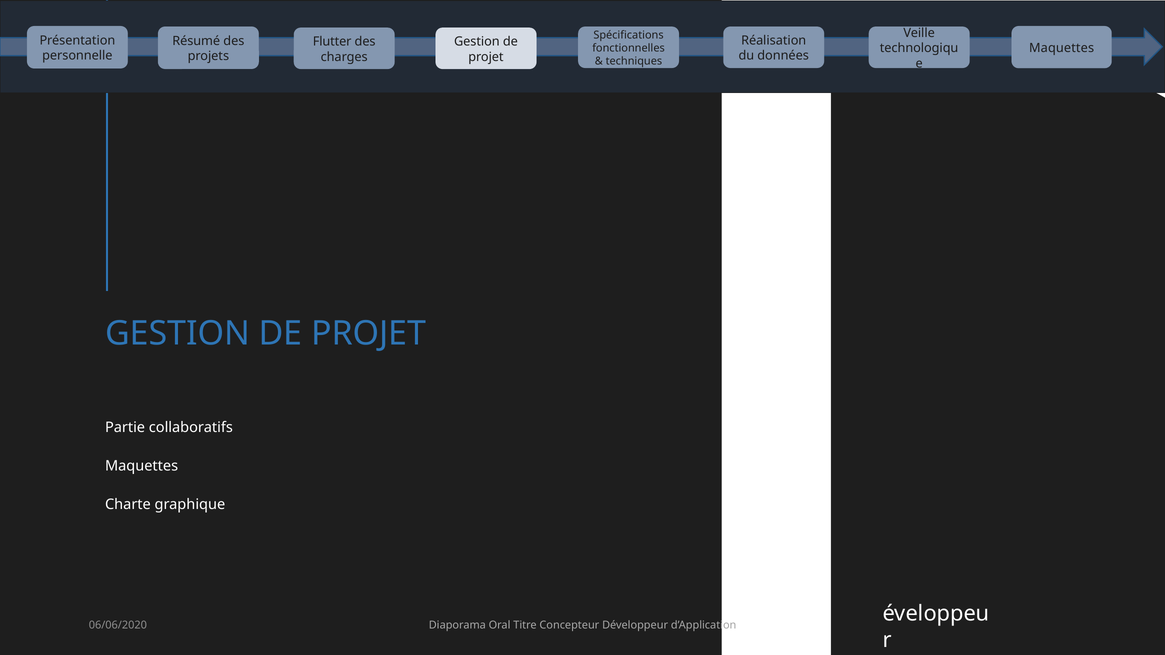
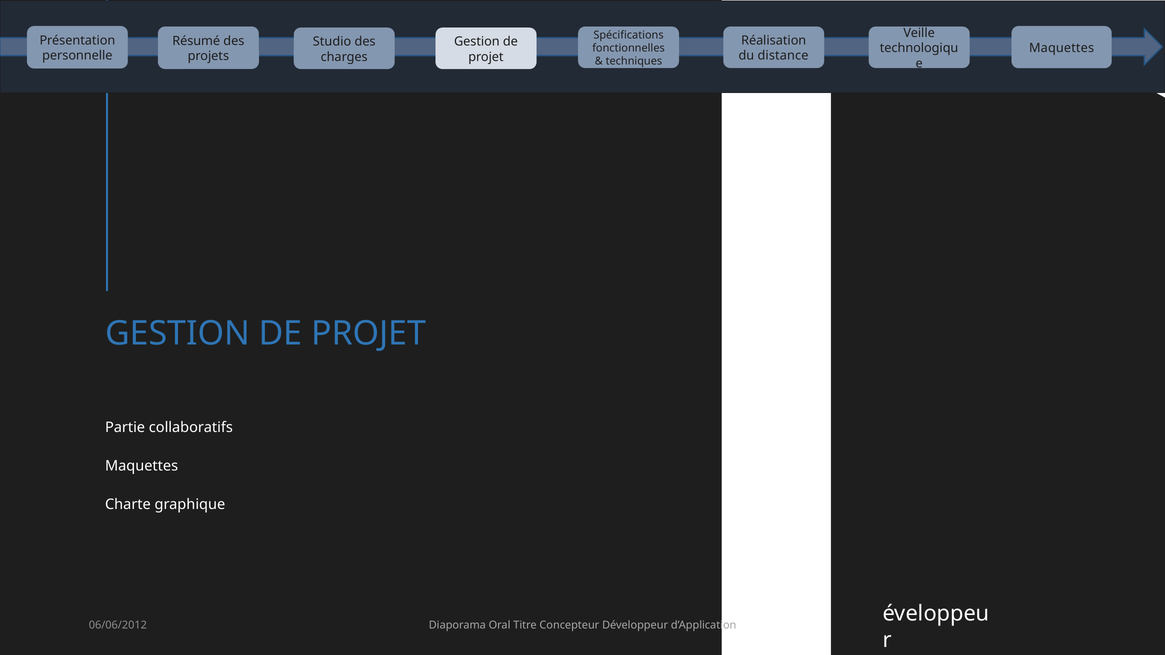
Flutter: Flutter -> Studio (332, 42)
données: données -> distance (783, 56)
06/06/2020: 06/06/2020 -> 06/06/2012 (118, 626)
